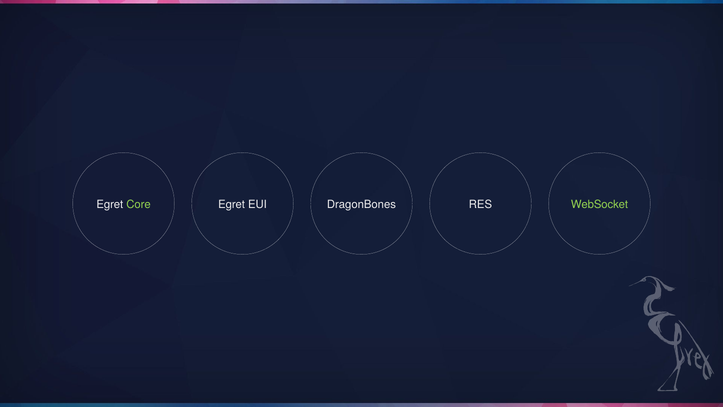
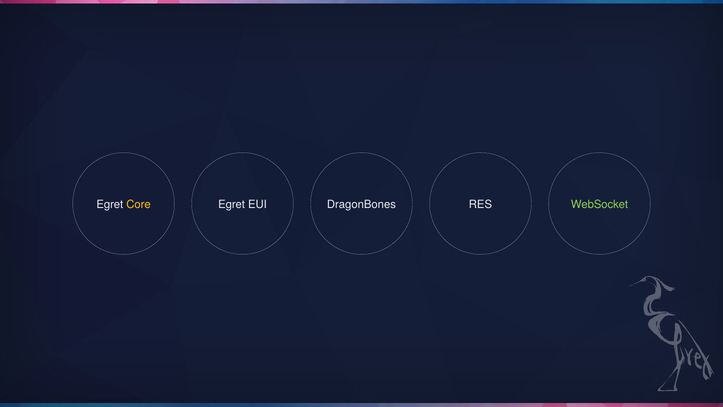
Core colour: light green -> yellow (139, 204)
